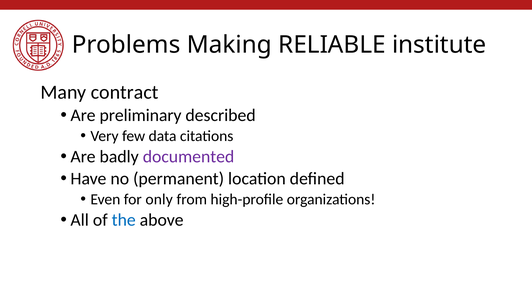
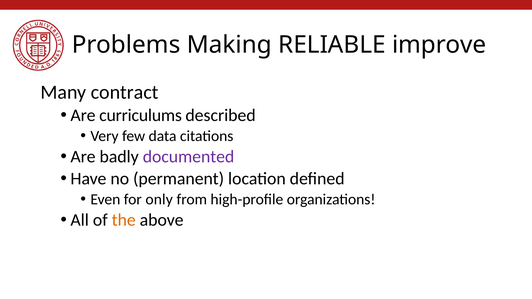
institute: institute -> improve (439, 45)
preliminary: preliminary -> curriculums (141, 115)
the colour: blue -> orange (124, 220)
